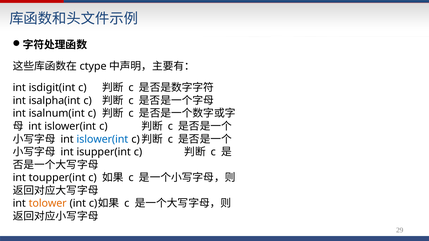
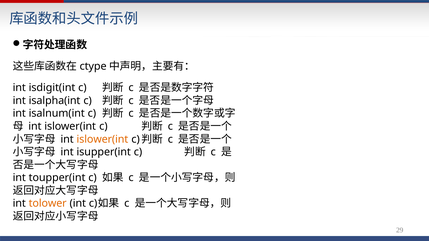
islower(int colour: blue -> orange (102, 139)
